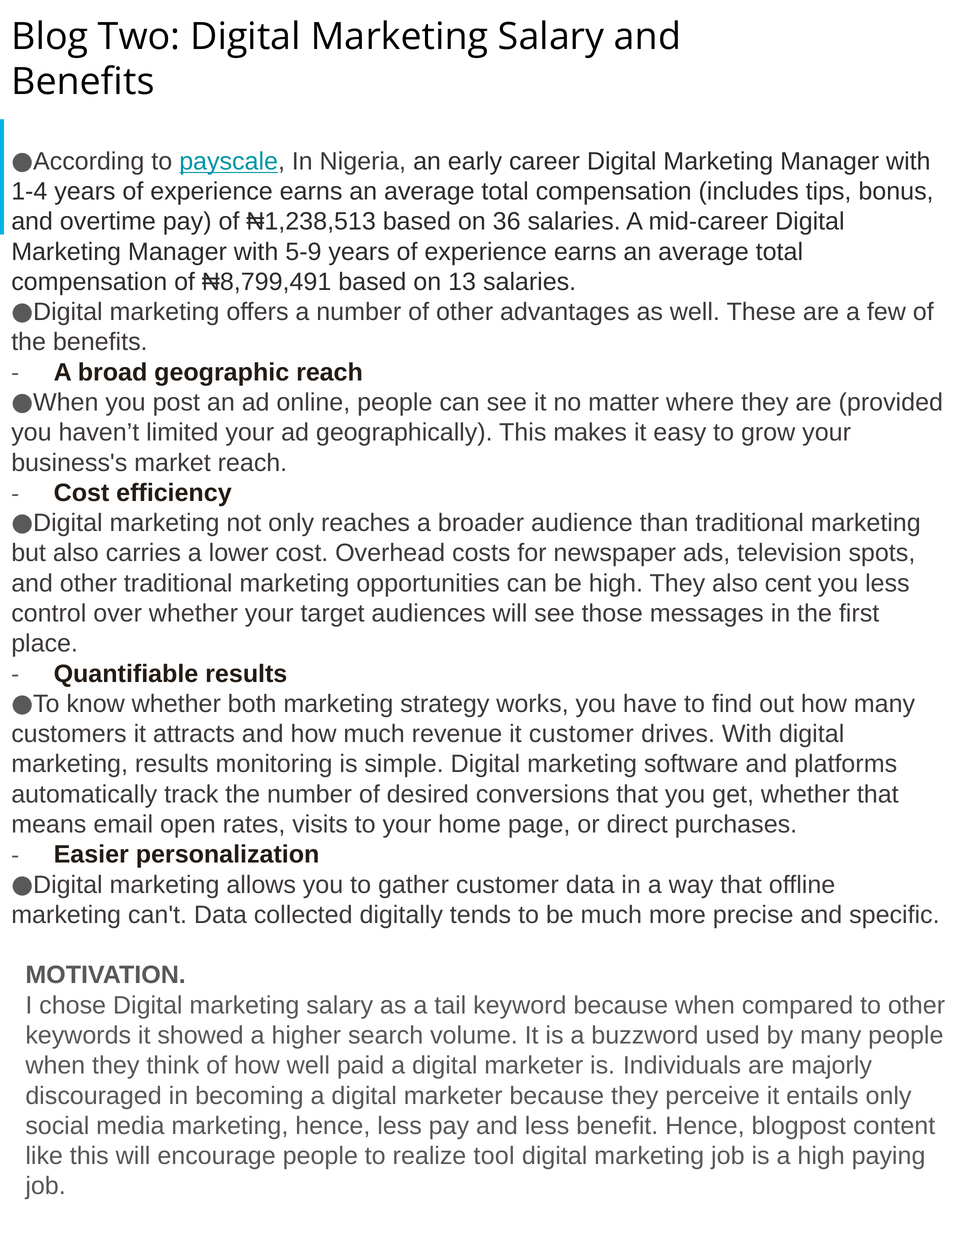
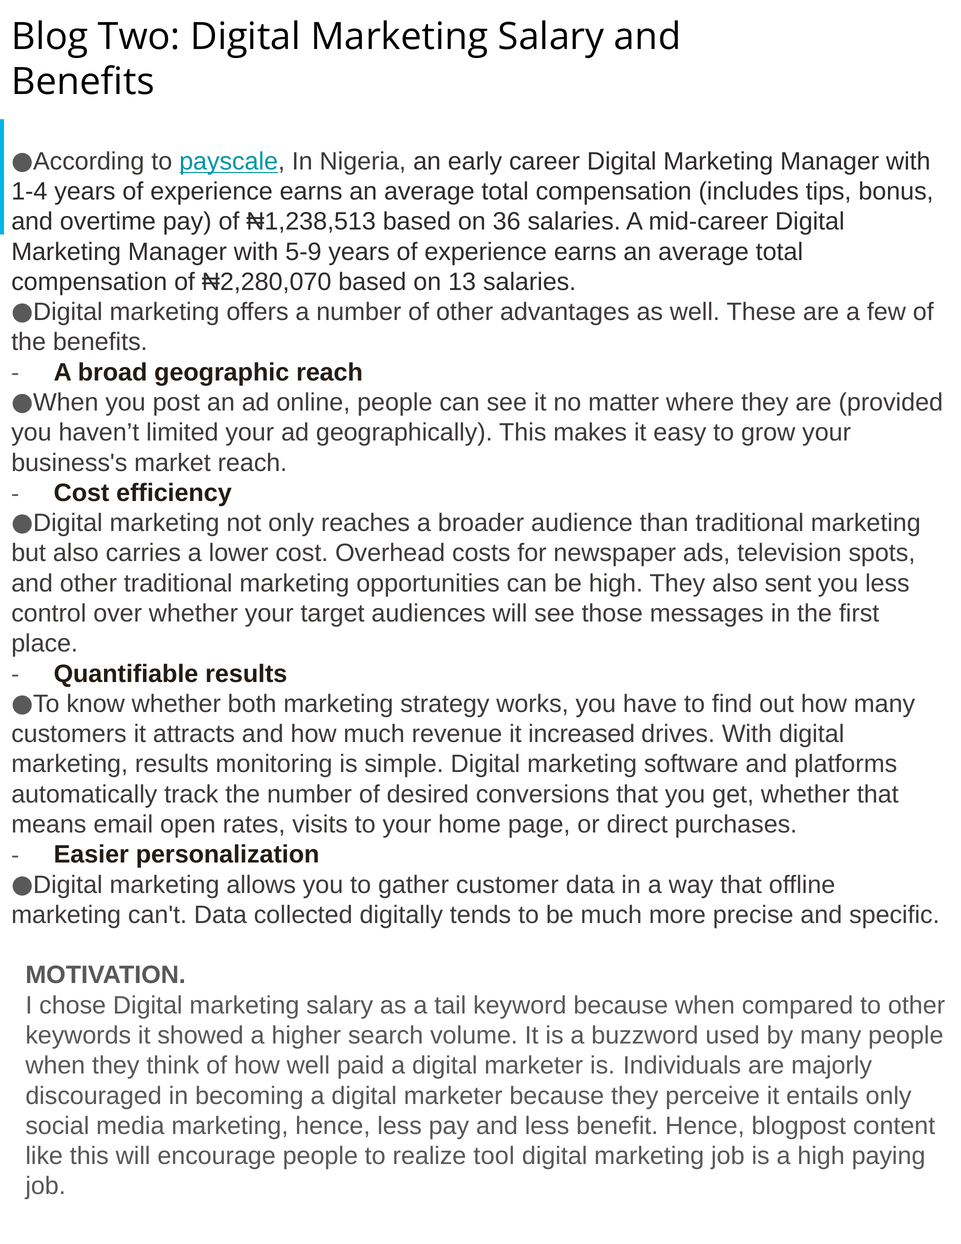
₦8,799,491: ₦8,799,491 -> ₦2,280,070 (267, 282)
cent: cent -> sent (788, 583)
it customer: customer -> increased (582, 734)
